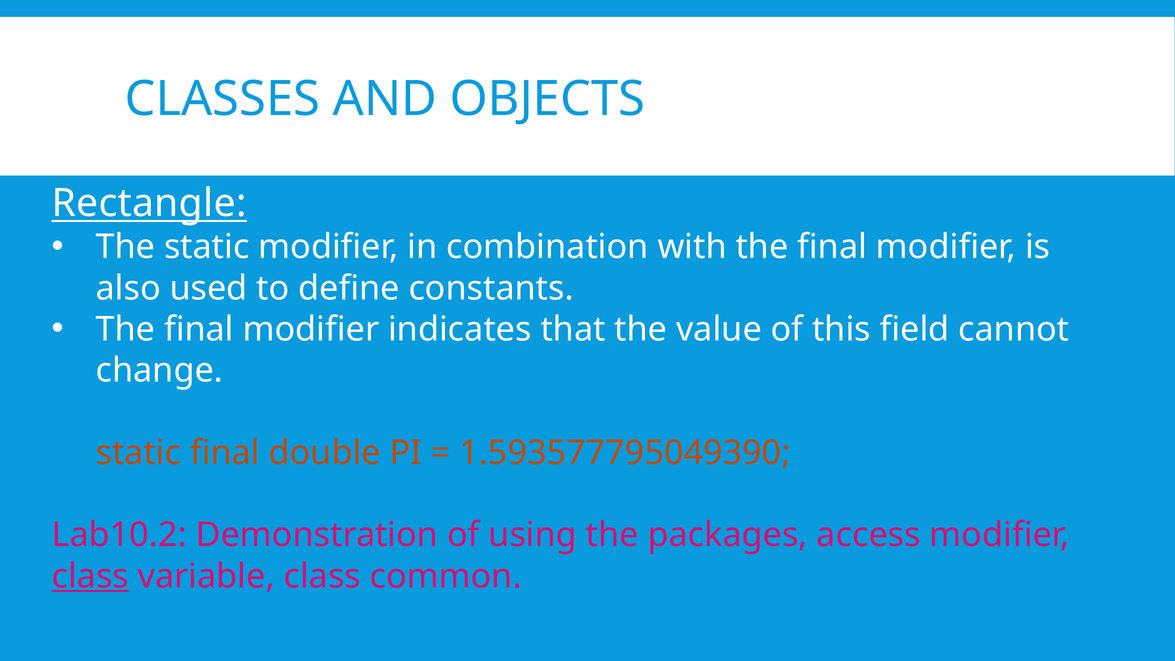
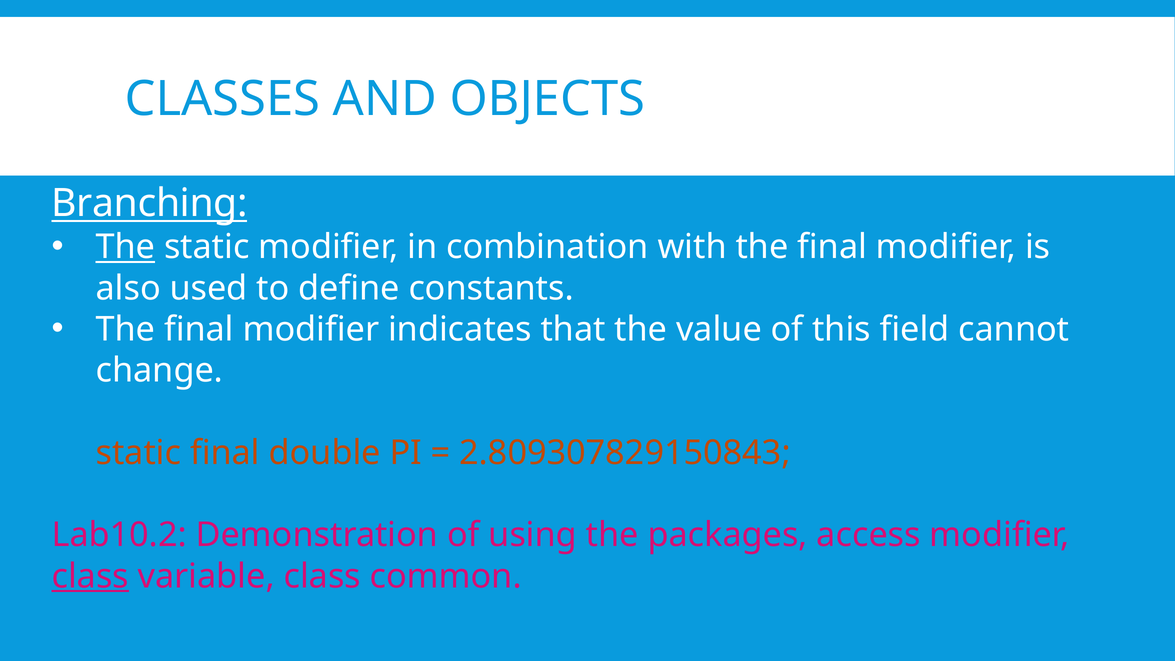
Rectangle: Rectangle -> Branching (149, 203)
The underline: none -> present (125, 247)
1.593577795049390: 1.593577795049390 -> 2.809307829150843 (625, 453)
